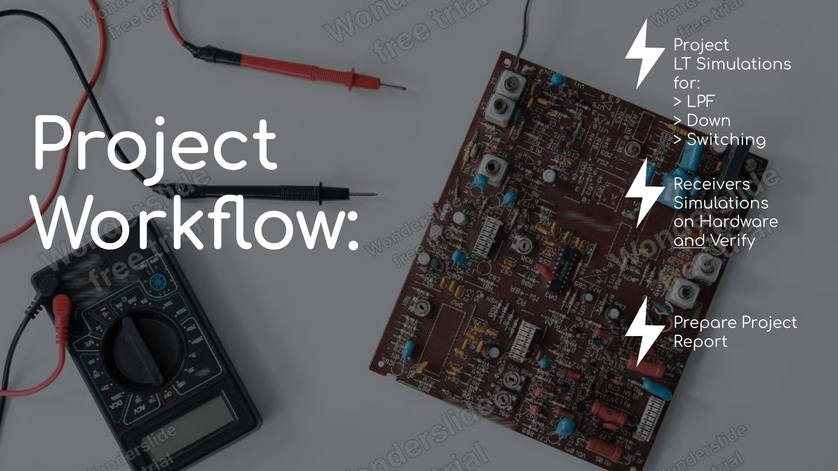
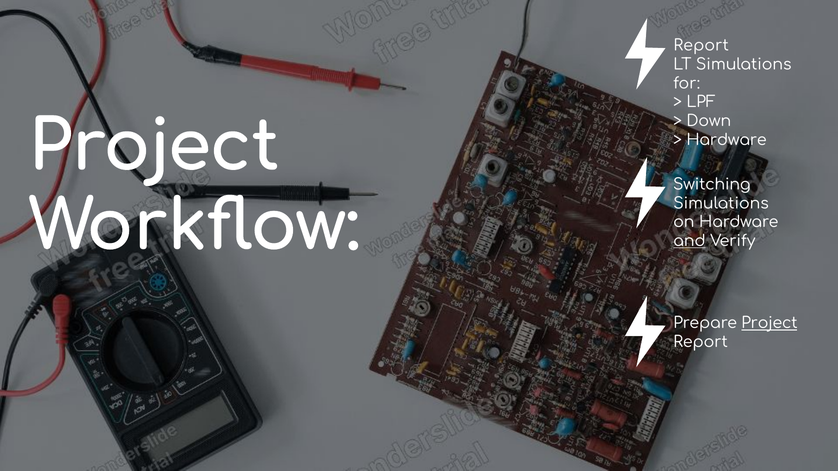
Project: Project -> Report (701, 46)
Switching: Switching -> Hardware (726, 140)
Receivers: Receivers -> Switching (712, 185)
Project underline: none -> present (769, 324)
